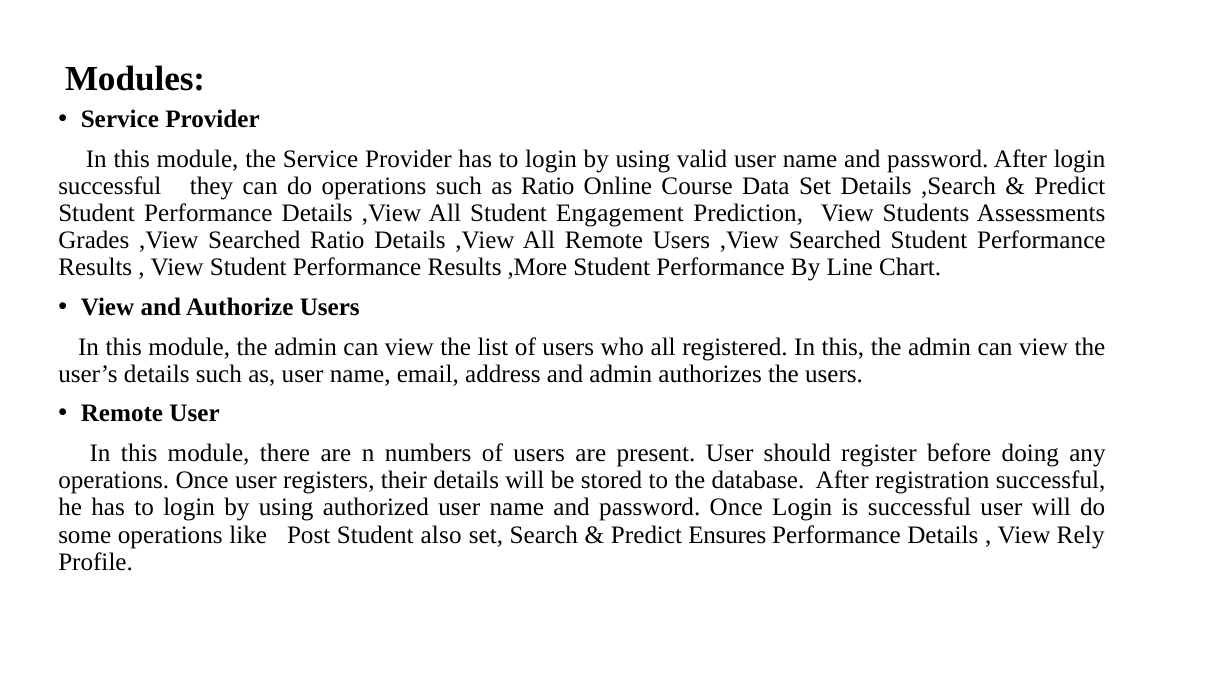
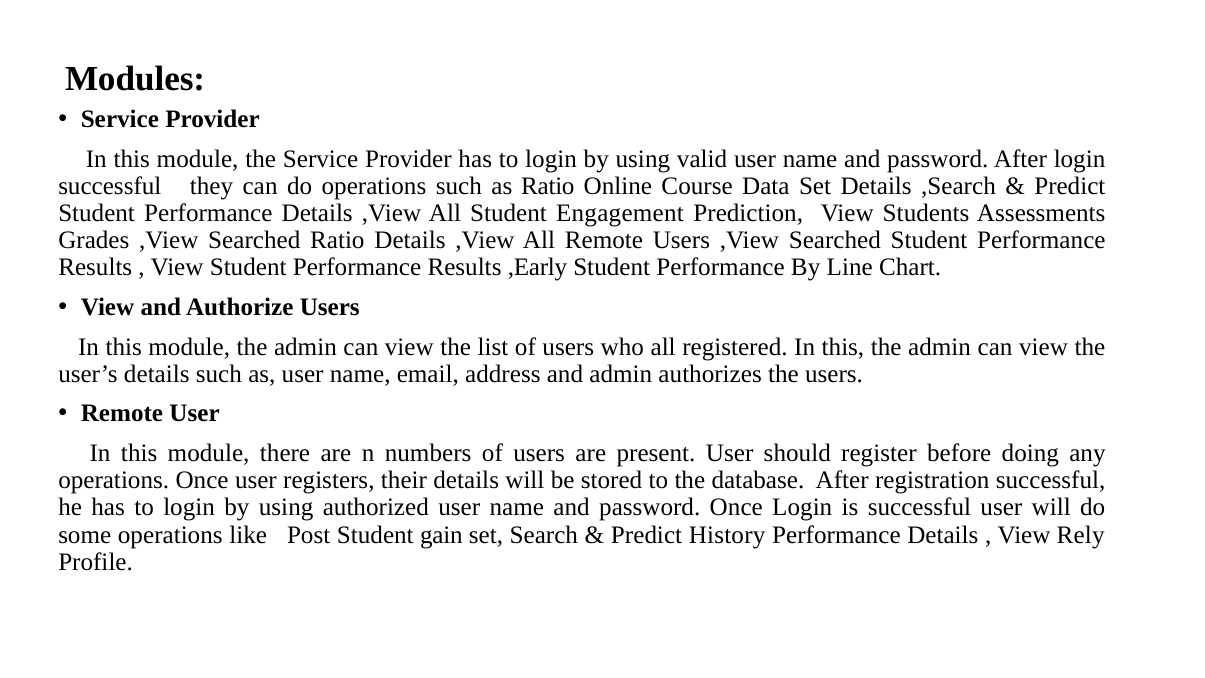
,More: ,More -> ,Early (537, 267)
also: also -> gain (441, 535)
Ensures: Ensures -> History (727, 535)
